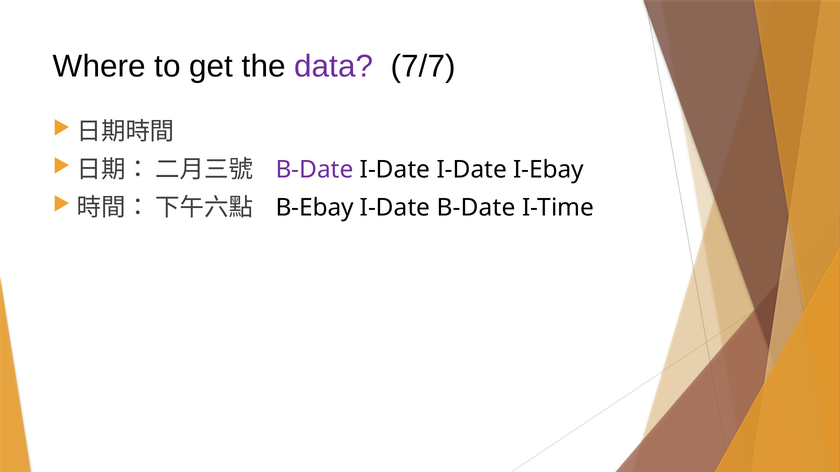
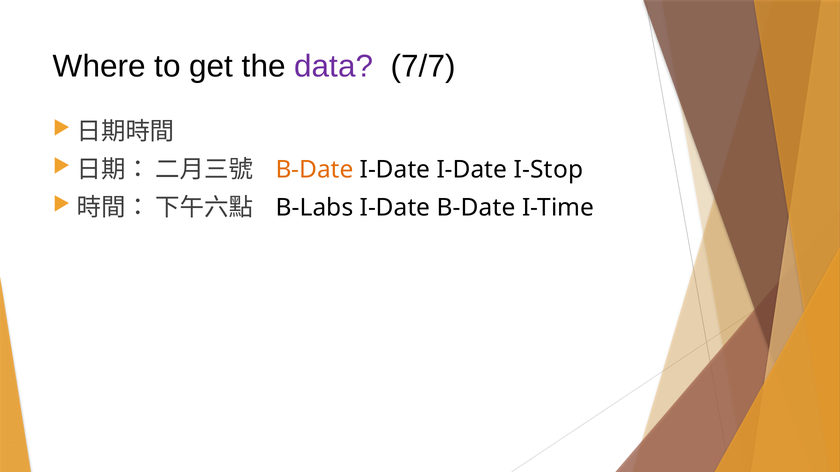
B-Date colour: purple -> orange (315, 170)
I-Ebay: I-Ebay -> I-Stop (548, 170)
B-Ebay: B-Ebay -> B-Labs (314, 208)
